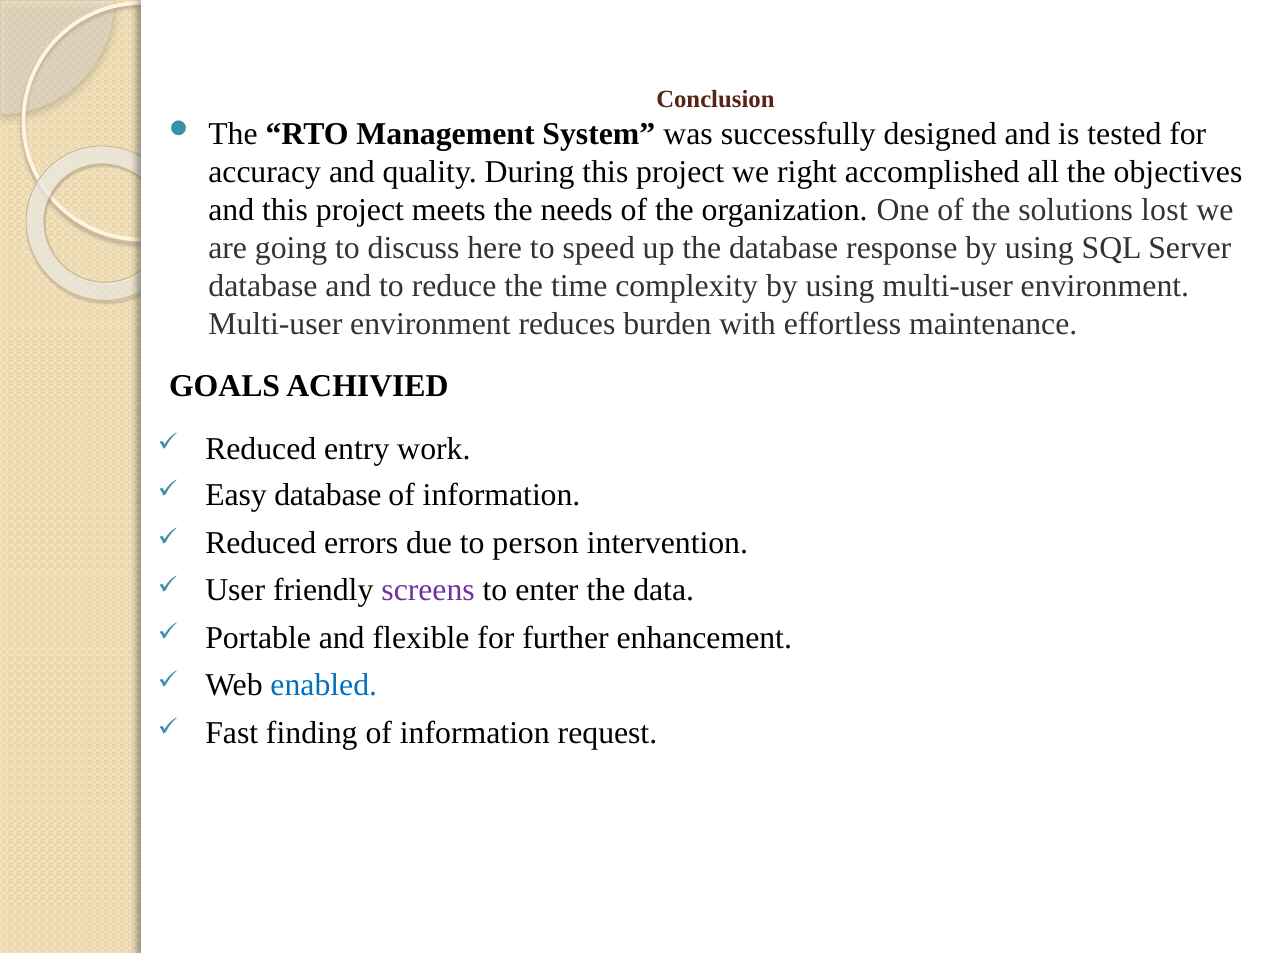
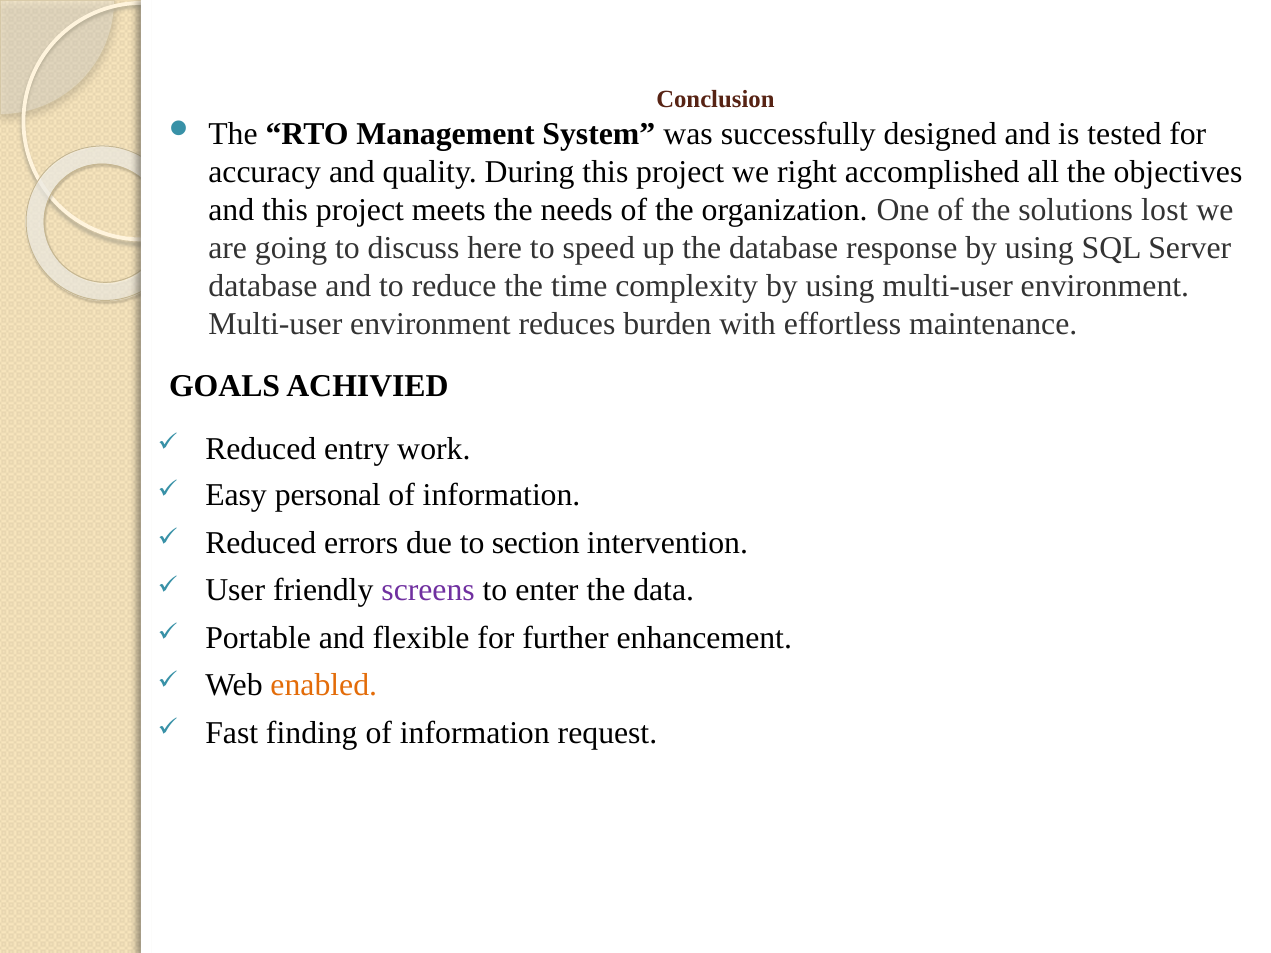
Easy database: database -> personal (328, 495)
person: person -> section (536, 543)
enabled colour: blue -> orange (324, 686)
